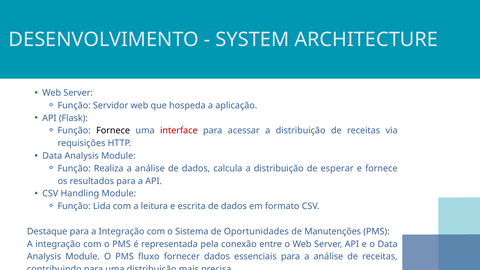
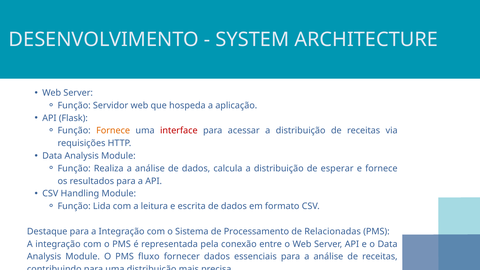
Fornece colour: black -> orange (113, 131)
Oportunidades: Oportunidades -> Processamento (256, 231)
Manutenções: Manutenções -> Relacionadas (333, 231)
